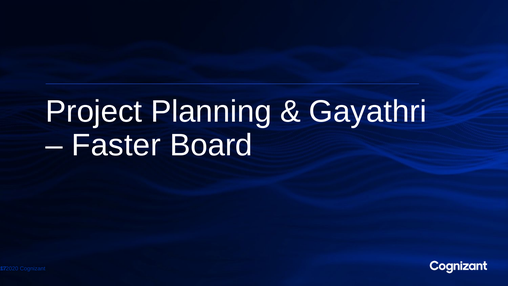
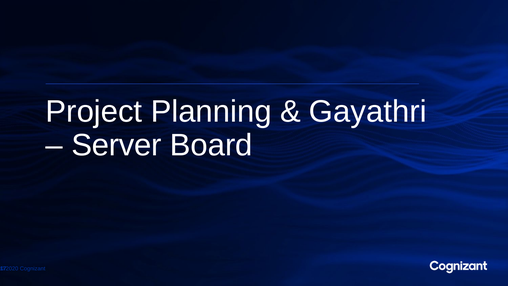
Faster: Faster -> Server (116, 145)
